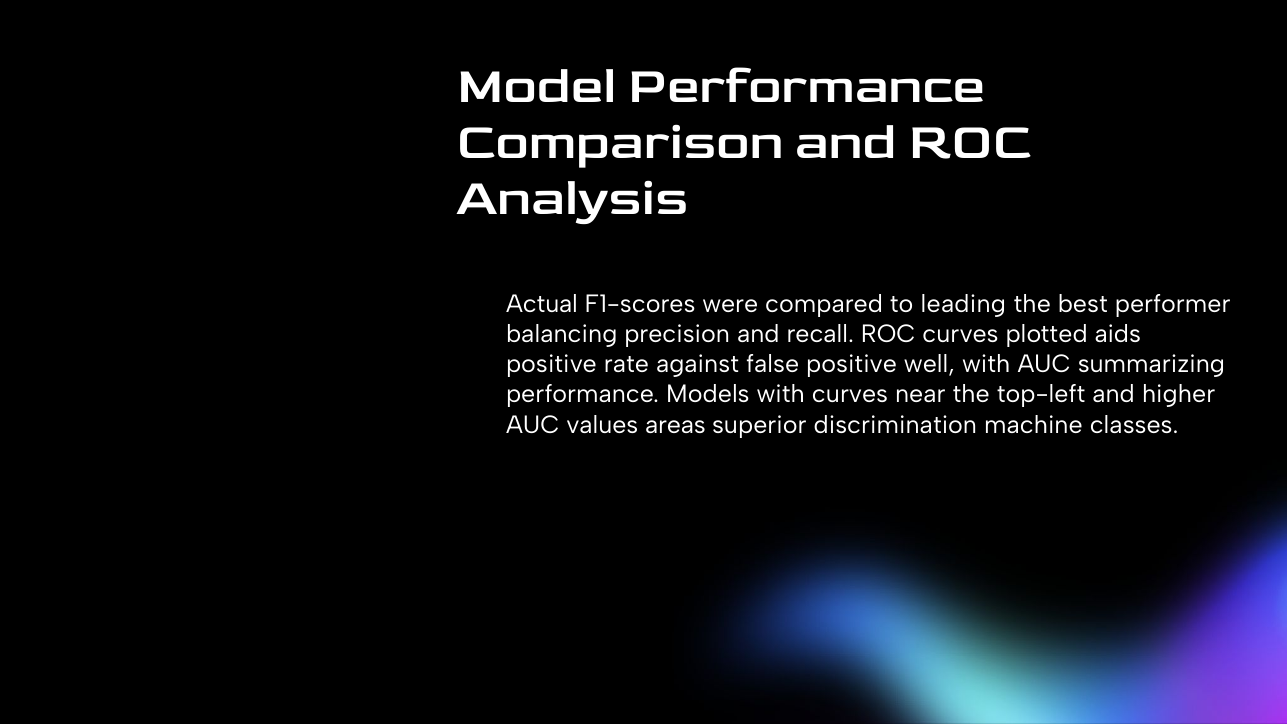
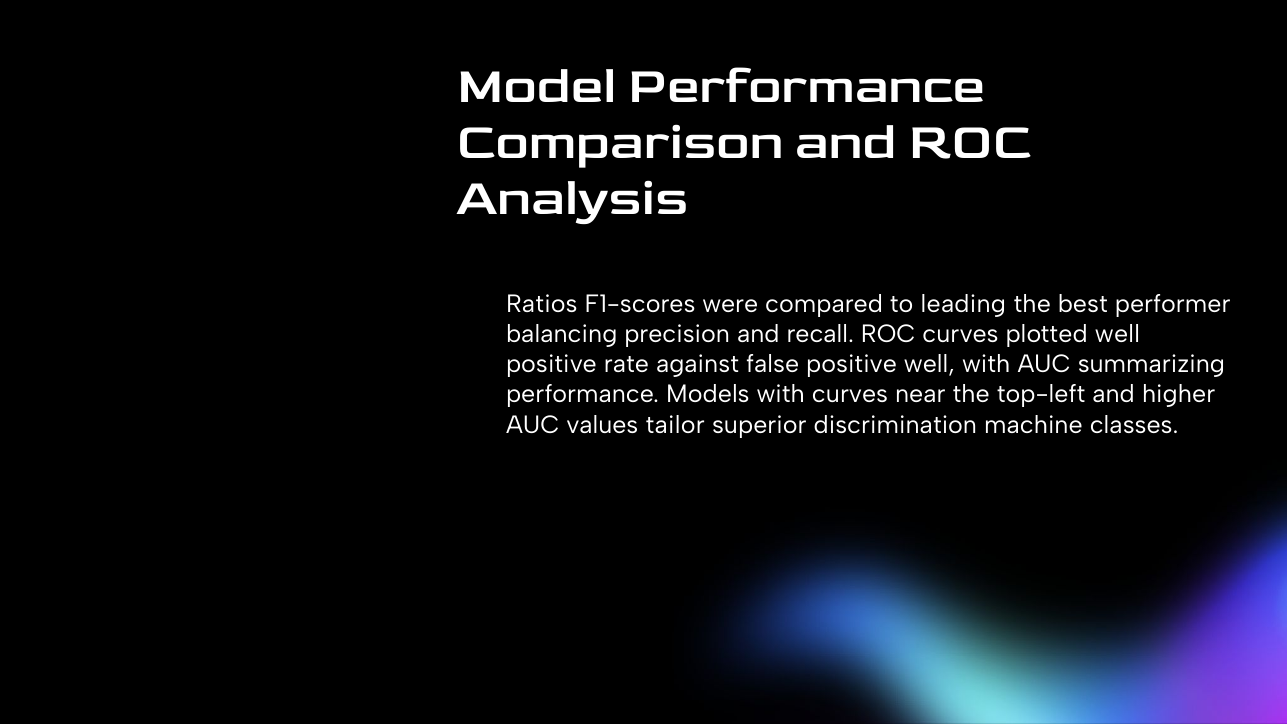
Actual: Actual -> Ratios (542, 305)
plotted aids: aids -> well (1118, 335)
areas: areas -> tailor (675, 425)
